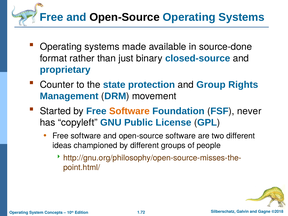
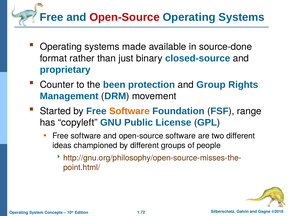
Open-Source colour: black -> red (125, 17)
state: state -> been (114, 85)
never: never -> range (249, 111)
